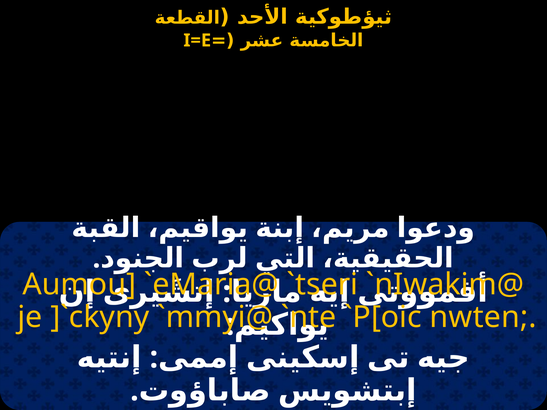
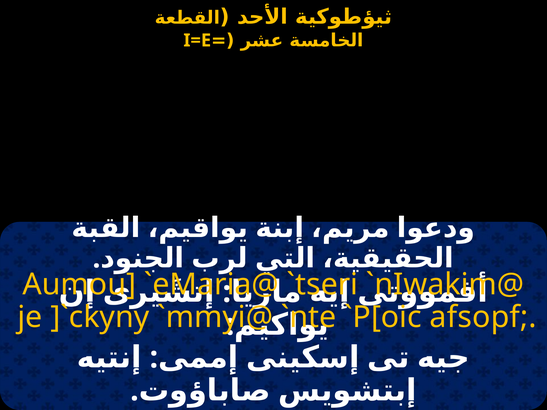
nwten: nwten -> afsopf (483, 317)
